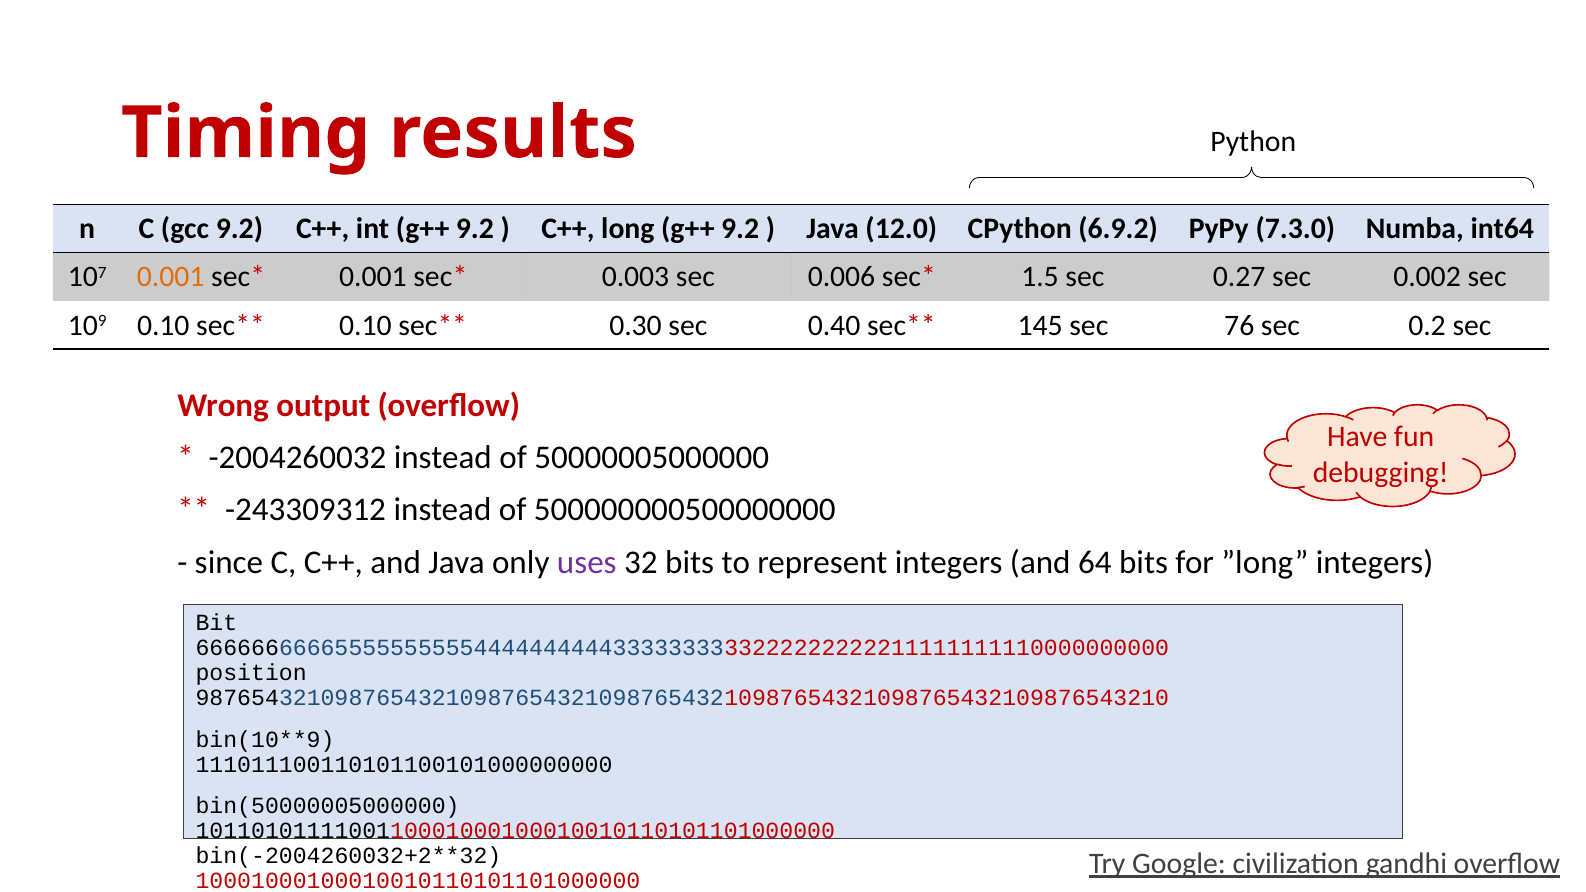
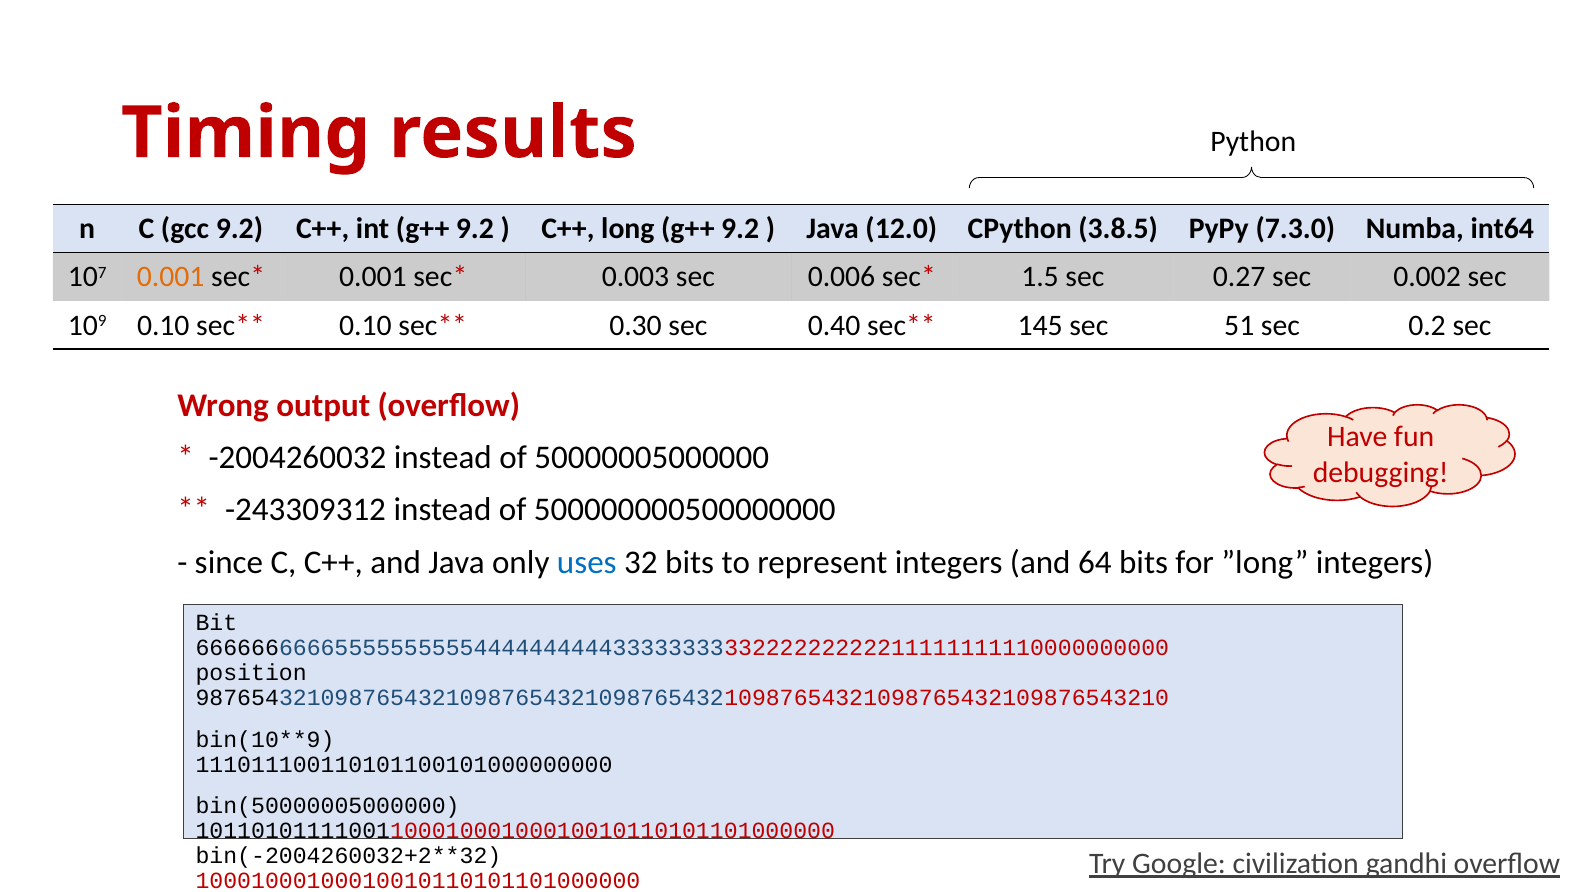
6.9.2: 6.9.2 -> 3.8.5 (1118, 229)
76: 76 -> 51 (1239, 325)
uses colour: purple -> blue (587, 562)
